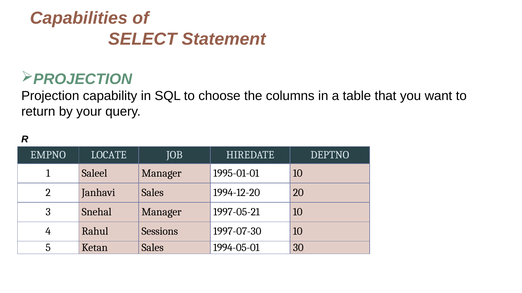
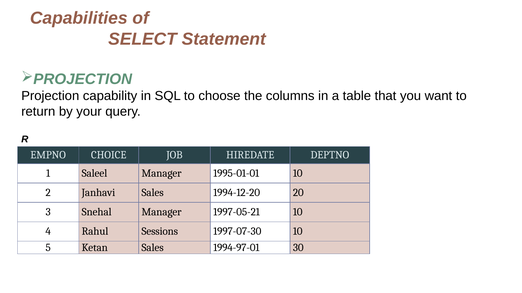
LOCATE: LOCATE -> CHOICE (109, 155)
1994-05-01: 1994-05-01 -> 1994-97-01 (236, 248)
